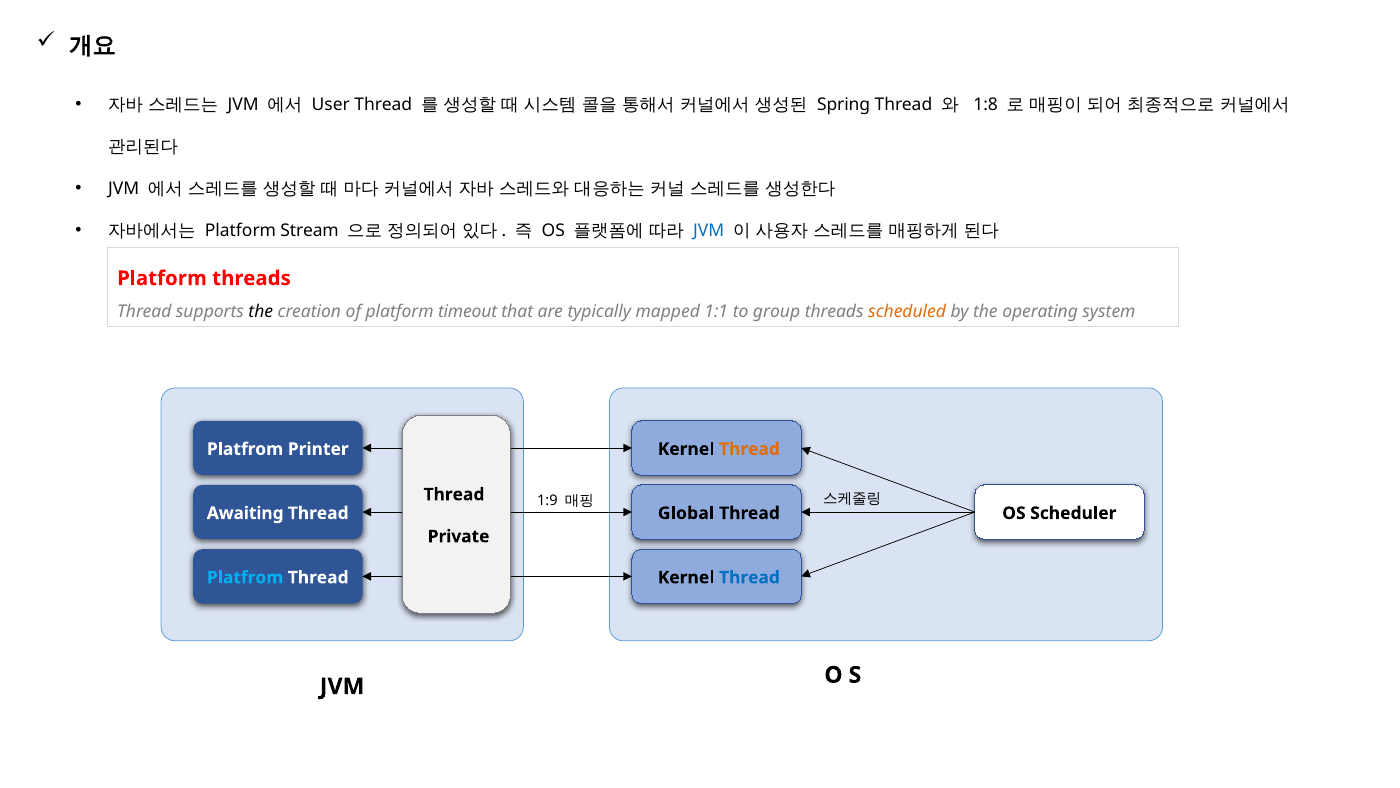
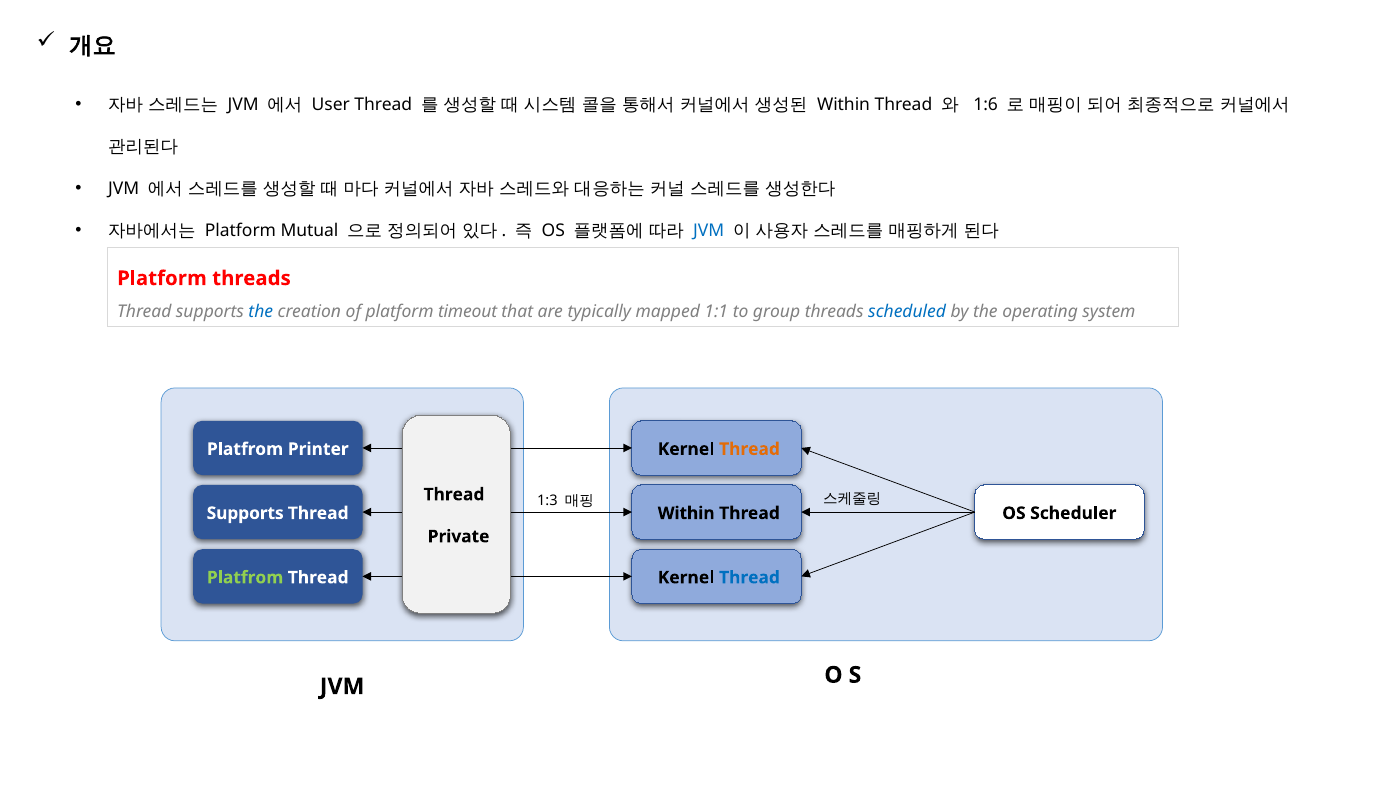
Spring: Spring -> Within (844, 105)
1:8: 1:8 -> 1:6 (986, 105)
Stream: Stream -> Mutual (310, 231)
the colour: black -> blue (261, 311)
scheduled colour: orange -> blue (907, 311)
1:9: 1:9 -> 1:3 (547, 501)
Awaiting: Awaiting -> Supports (245, 513)
Thread Global: Global -> Within (686, 513)
Platfrom colour: light blue -> light green (245, 577)
